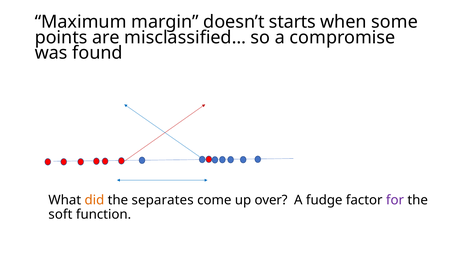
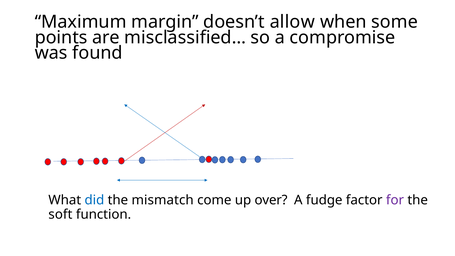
starts: starts -> allow (292, 22)
did colour: orange -> blue (94, 200)
separates: separates -> mismatch (163, 200)
